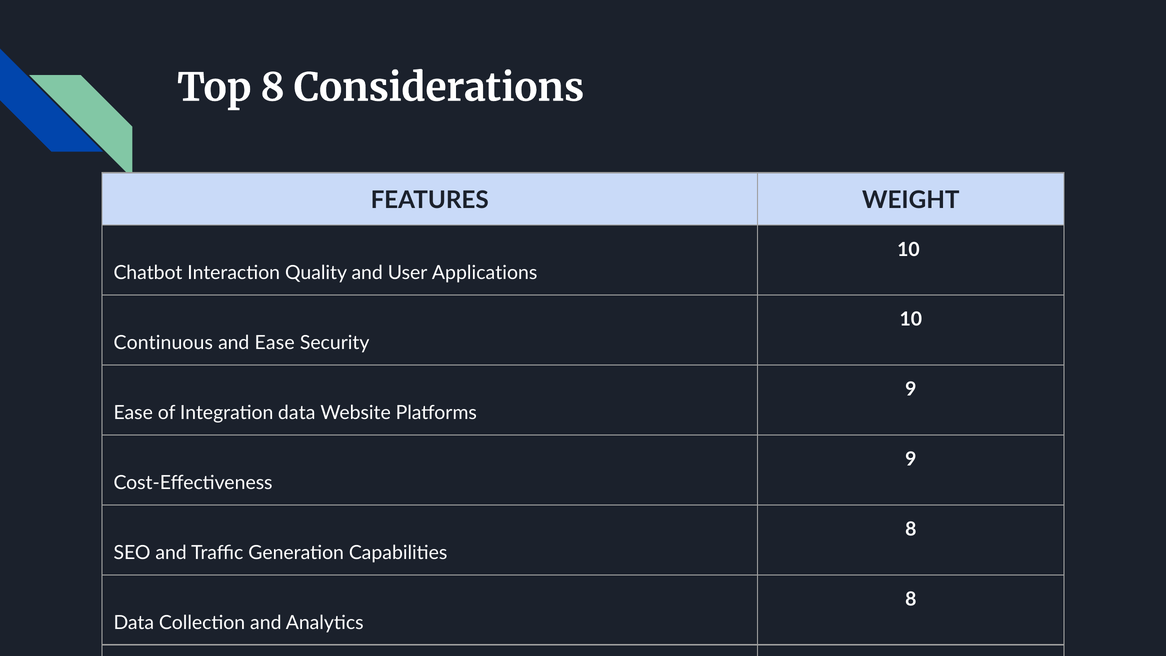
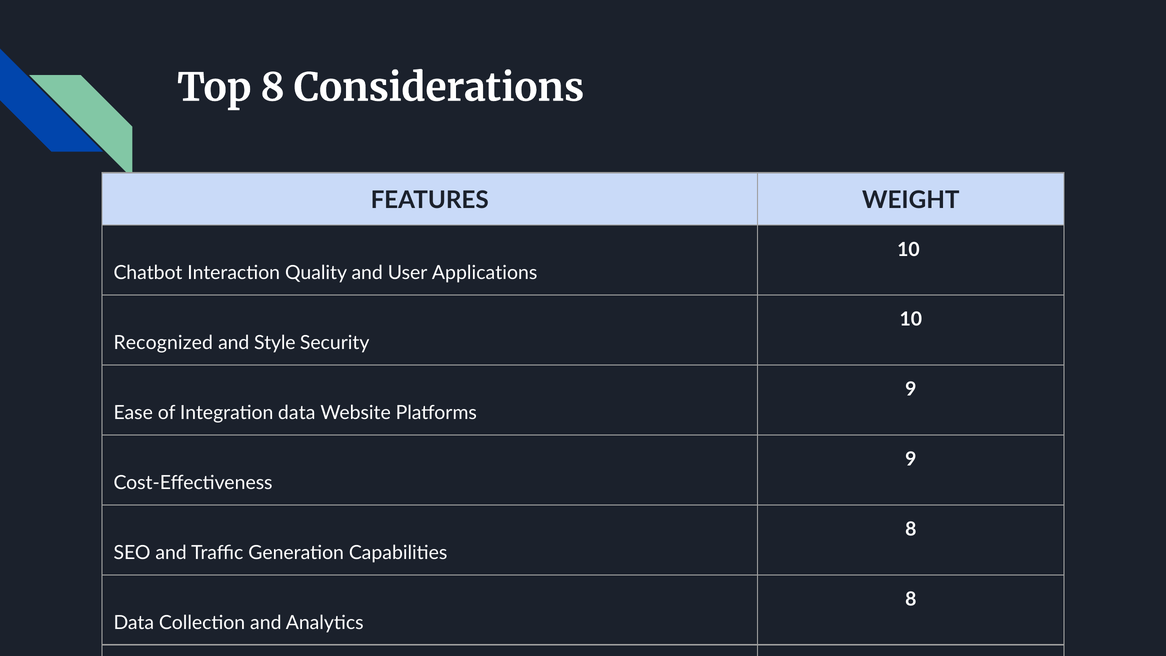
Continuous: Continuous -> Recognized (163, 343)
and Ease: Ease -> Style (275, 343)
